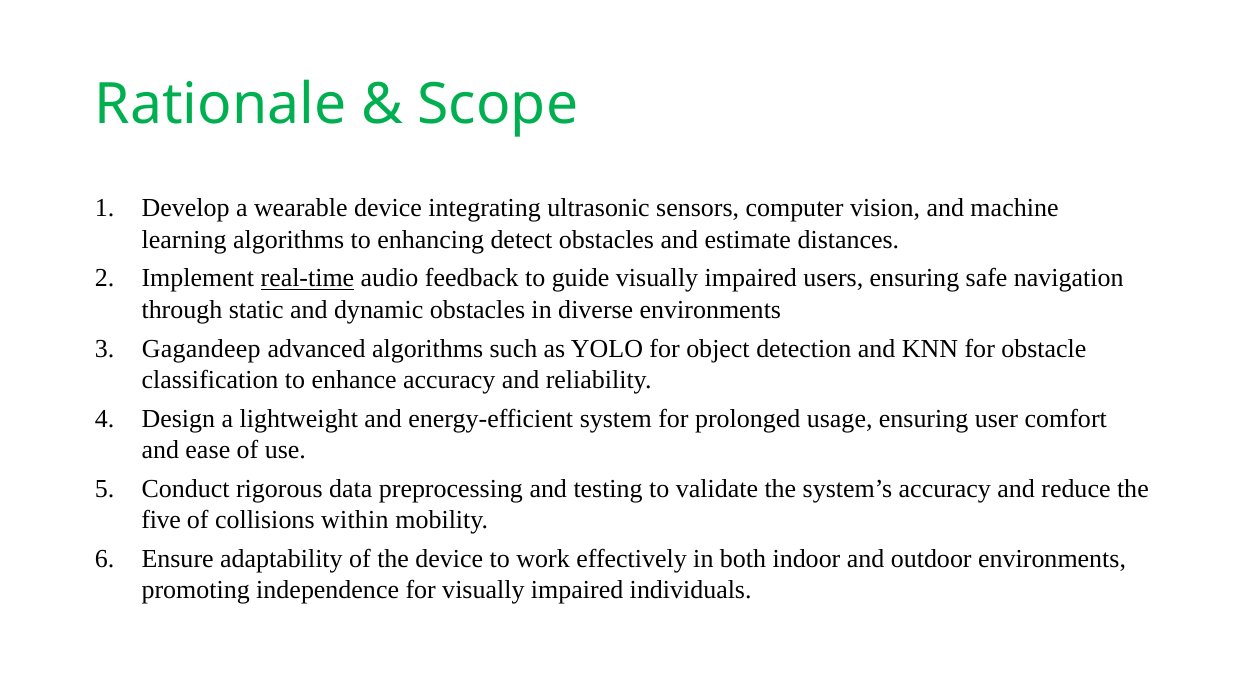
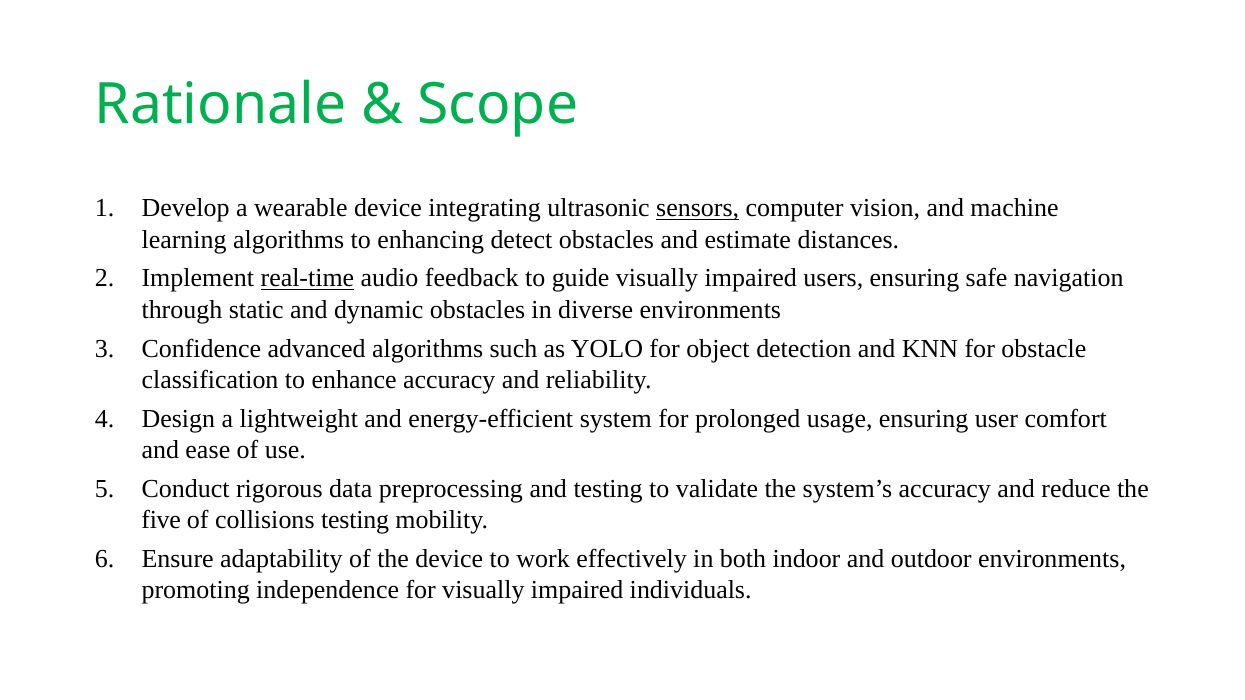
sensors underline: none -> present (698, 208)
Gagandeep: Gagandeep -> Confidence (201, 349)
collisions within: within -> testing (355, 520)
